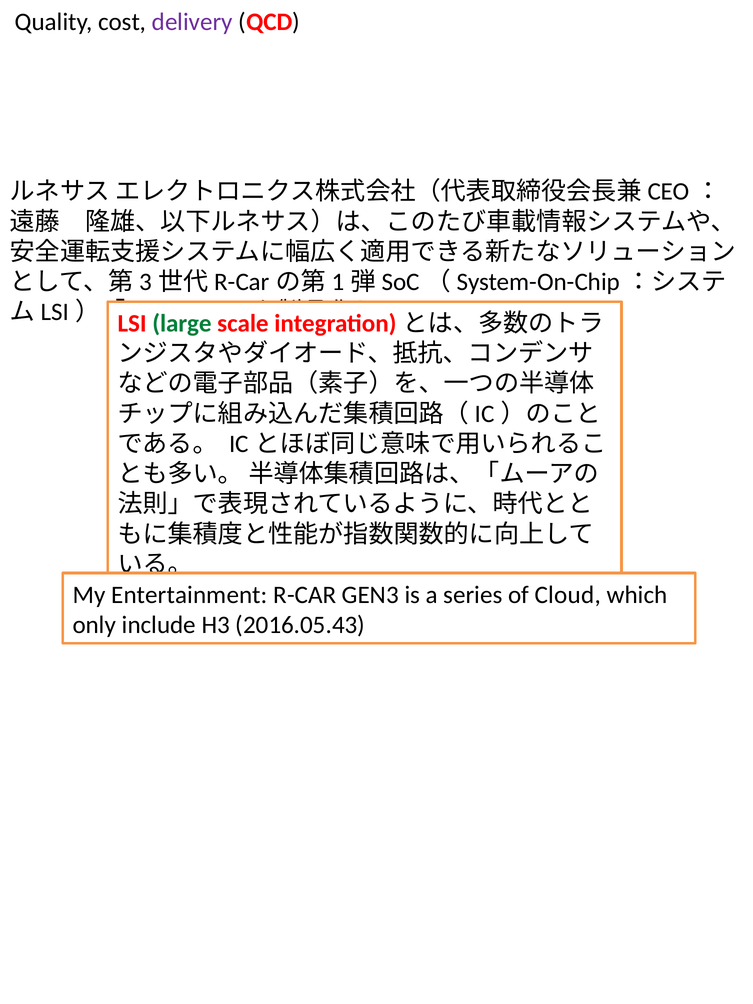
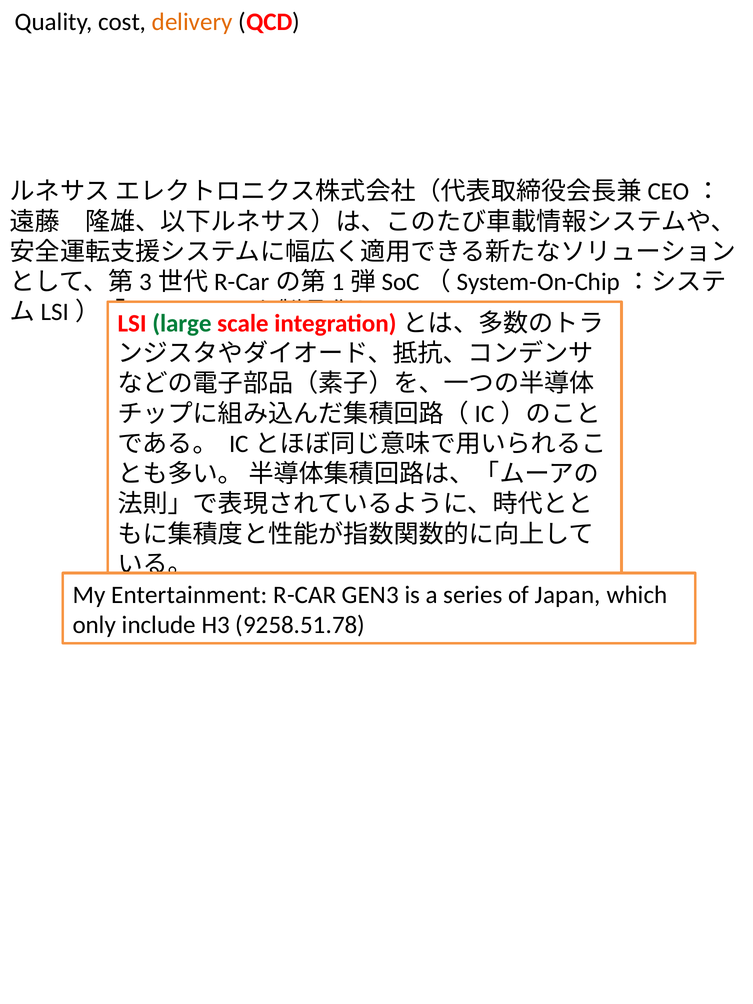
delivery colour: purple -> orange (192, 22)
Cloud: Cloud -> Japan (568, 595)
2016.05.43: 2016.05.43 -> 9258.51.78 (300, 625)
